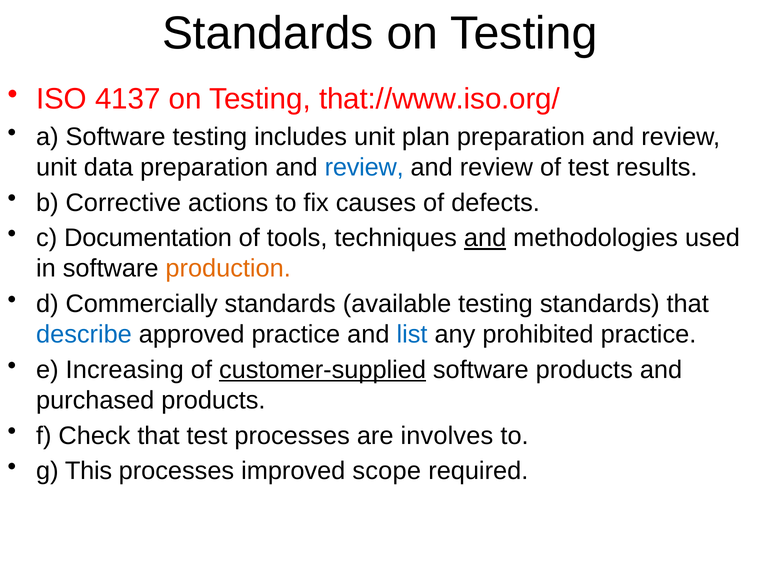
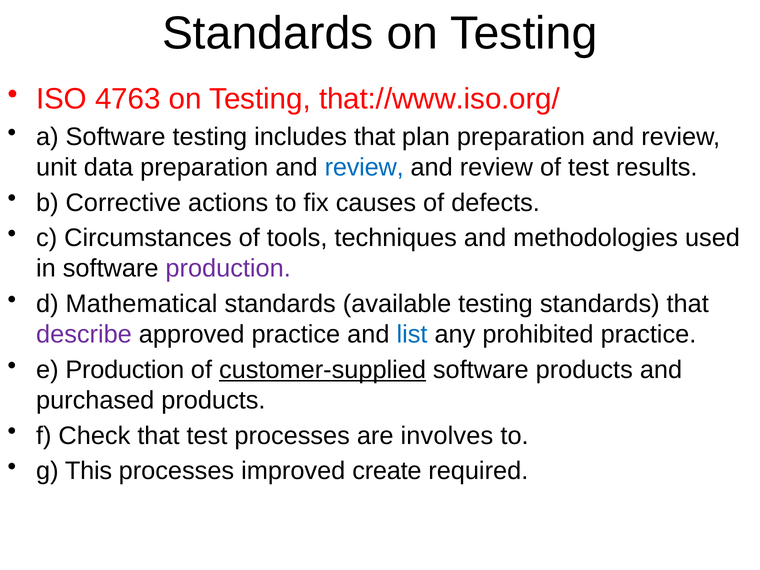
4137: 4137 -> 4763 (128, 99)
includes unit: unit -> that (375, 137)
Documentation: Documentation -> Circumstances (148, 238)
and underline: present -> none (485, 238)
production colour: orange -> purple (228, 268)
Commercially: Commercially -> Mathematical (142, 304)
describe colour: blue -> purple (84, 334)
e Increasing: Increasing -> Production (125, 370)
scope: scope -> create (387, 471)
